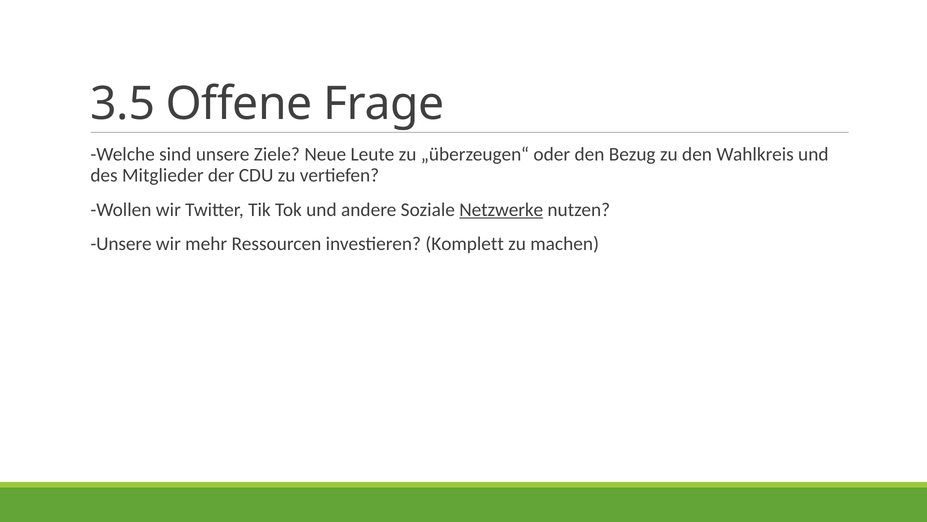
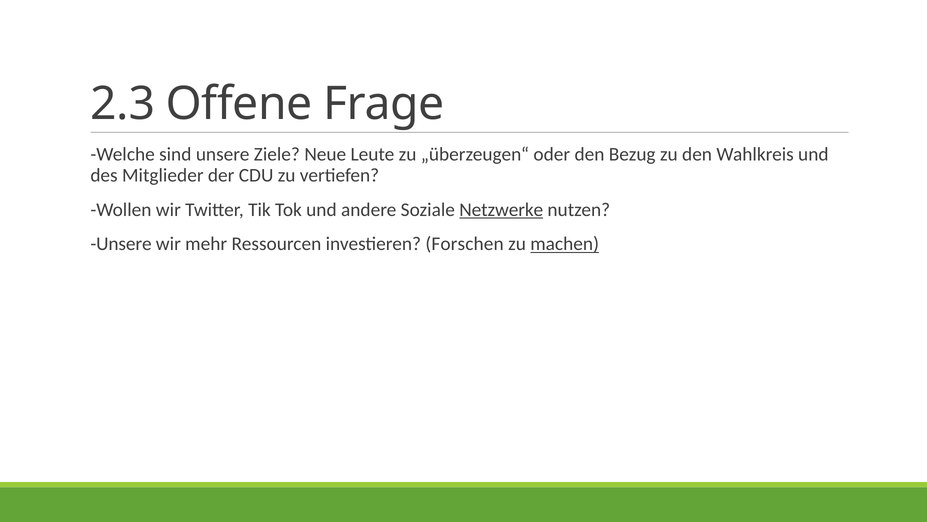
3.5: 3.5 -> 2.3 (123, 104)
Komplett: Komplett -> Forschen (465, 244)
machen underline: none -> present (565, 244)
